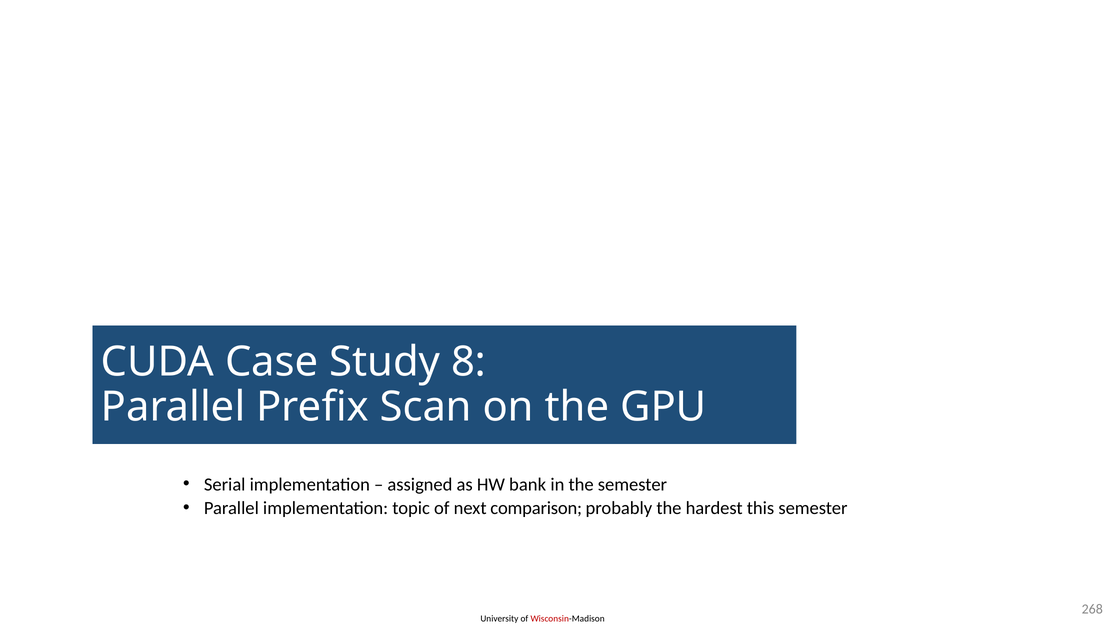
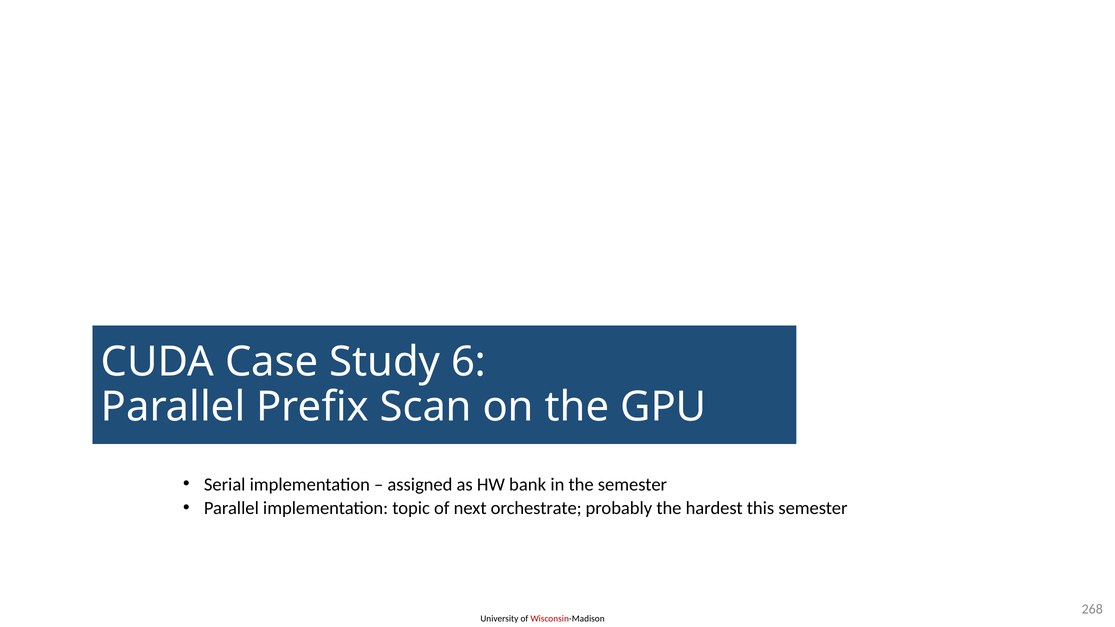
8: 8 -> 6 (469, 362)
comparison: comparison -> orchestrate (536, 508)
